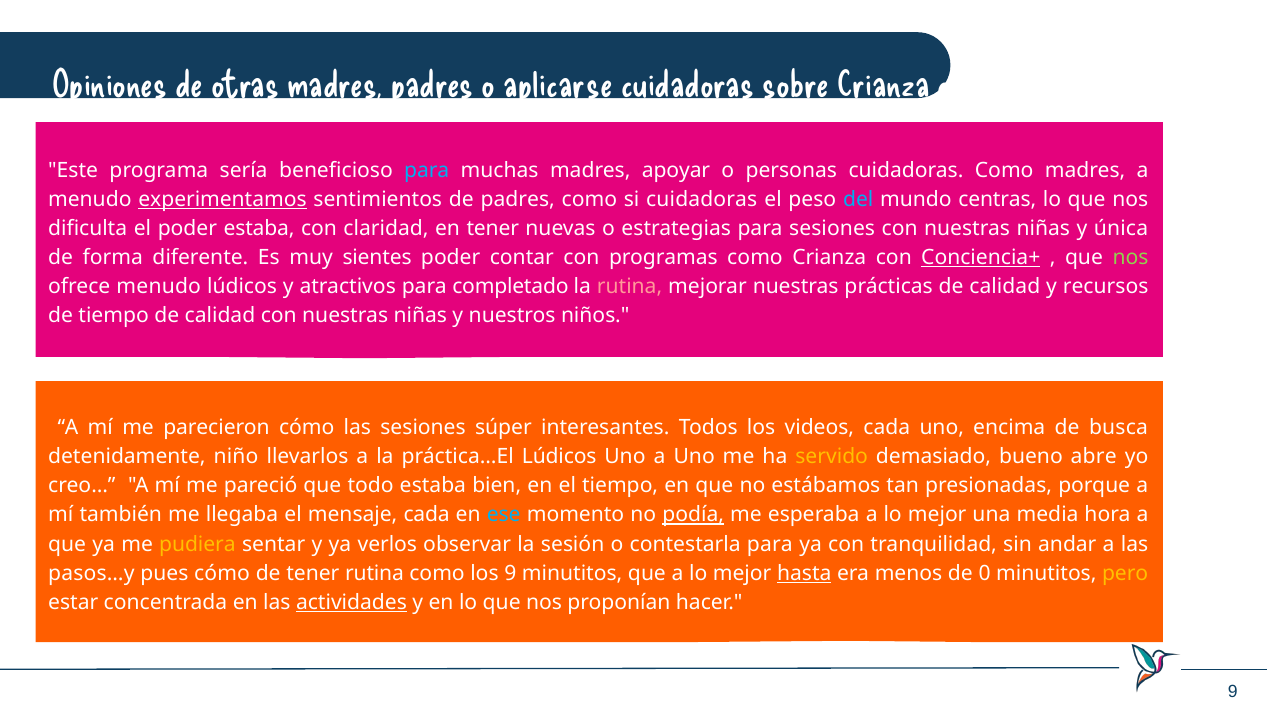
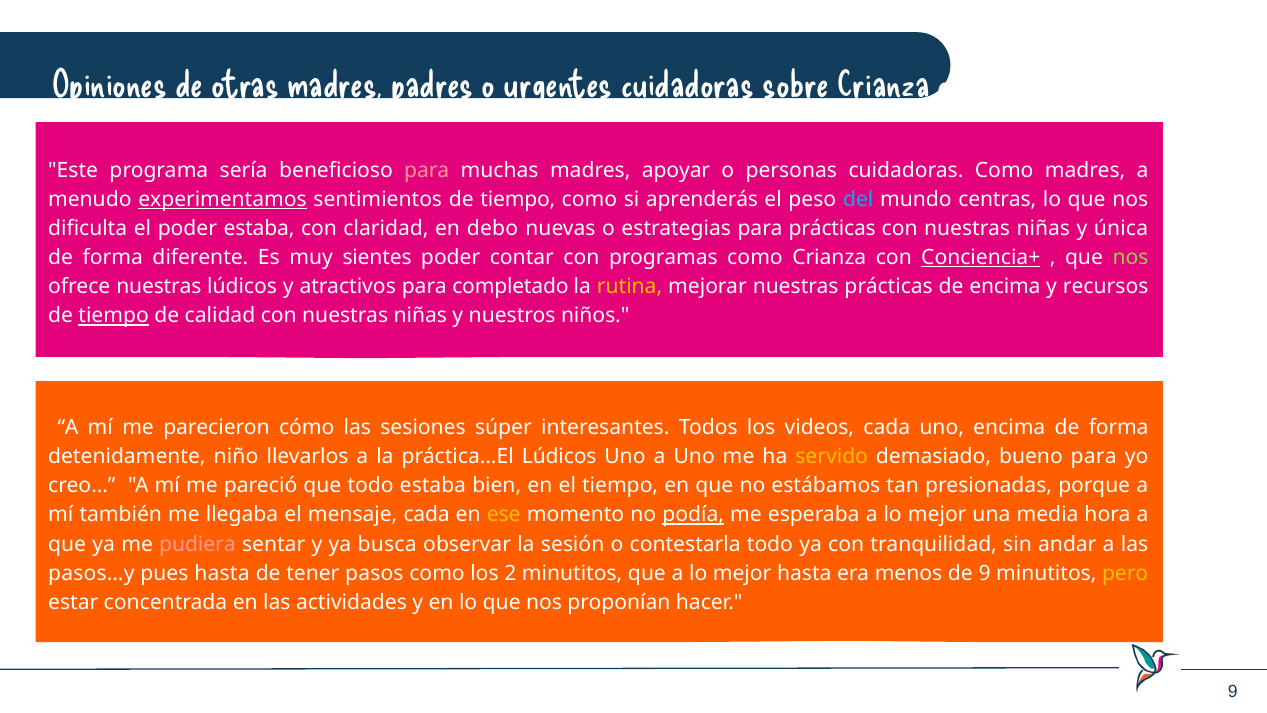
aplicarse: aplicarse -> urgentes (558, 85)
para colour: light blue -> pink (427, 170)
sentimientos de padres: padres -> tiempo (518, 199)
si cuidadoras: cuidadoras -> aprenderás (702, 199)
en tener: tener -> debo (493, 228)
para sesiones: sesiones -> prácticas (832, 228)
ofrece menudo: menudo -> nuestras (159, 287)
rutina colour: pink -> yellow (630, 287)
prácticas de calidad: calidad -> encima (1005, 287)
tiempo underline: none -> present (114, 316)
busca: busca -> forma (1119, 427)
bueno abre: abre -> para (1094, 456)
ese colour: light blue -> yellow (504, 515)
pudiera colour: yellow -> pink (197, 544)
verlos: verlos -> busca (387, 544)
contestarla para: para -> todo (770, 544)
pues cómo: cómo -> hasta (222, 573)
tener rutina: rutina -> pasos (374, 573)
los 9: 9 -> 2 (510, 573)
hasta underline: present -> none (804, 573)
de 0: 0 -> 9 (985, 573)
actividades underline: present -> none (351, 602)
